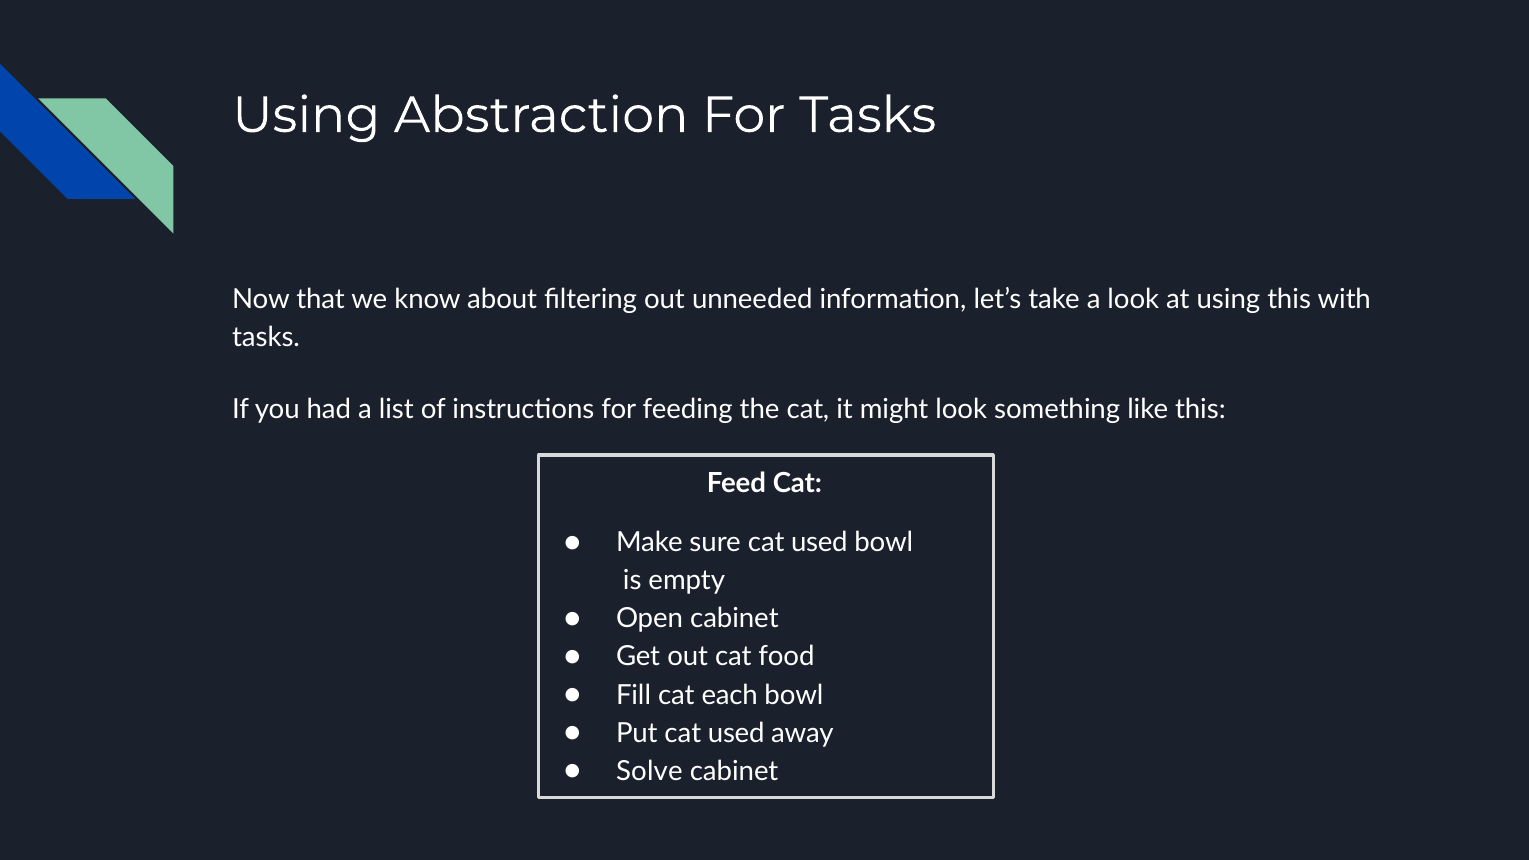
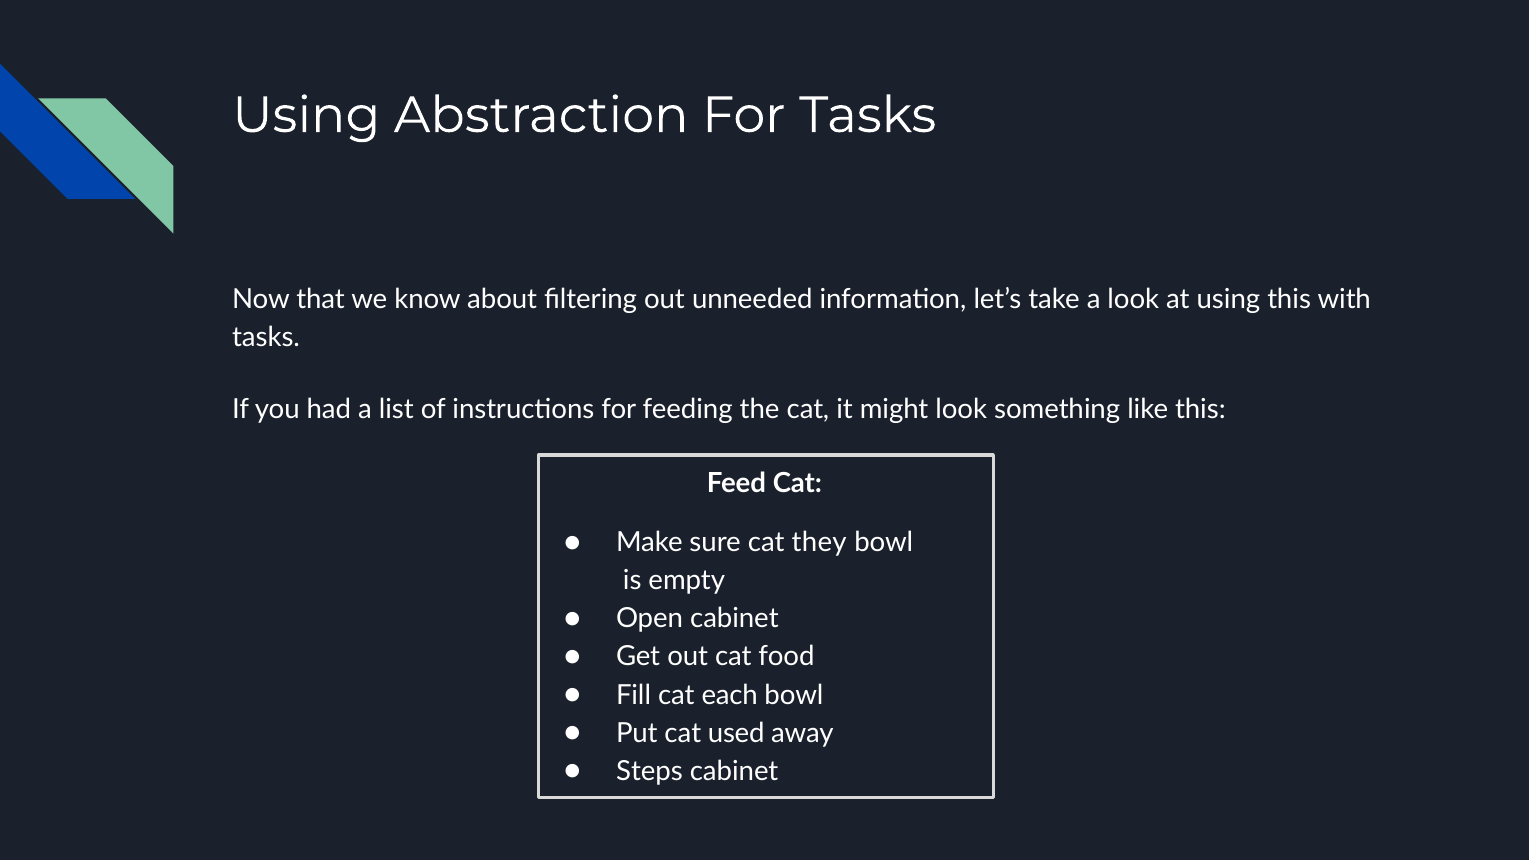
sure cat used: used -> they (819, 543)
Solve: Solve -> Steps (649, 771)
